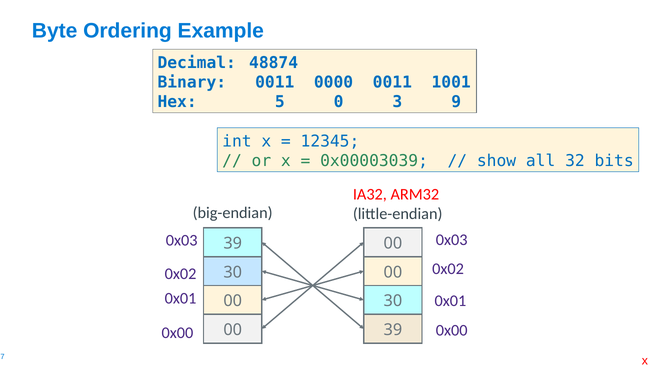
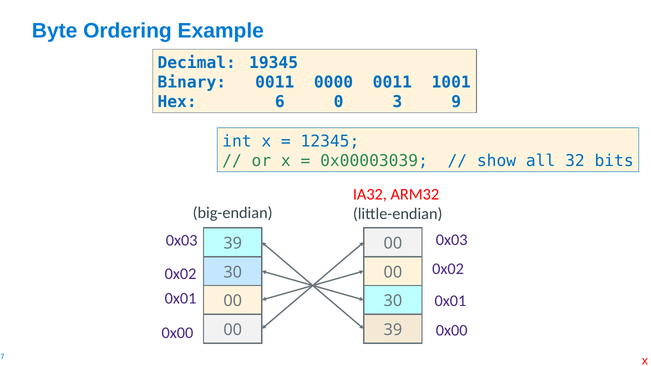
48874: 48874 -> 19345 (274, 63)
5: 5 -> 6 (280, 102)
